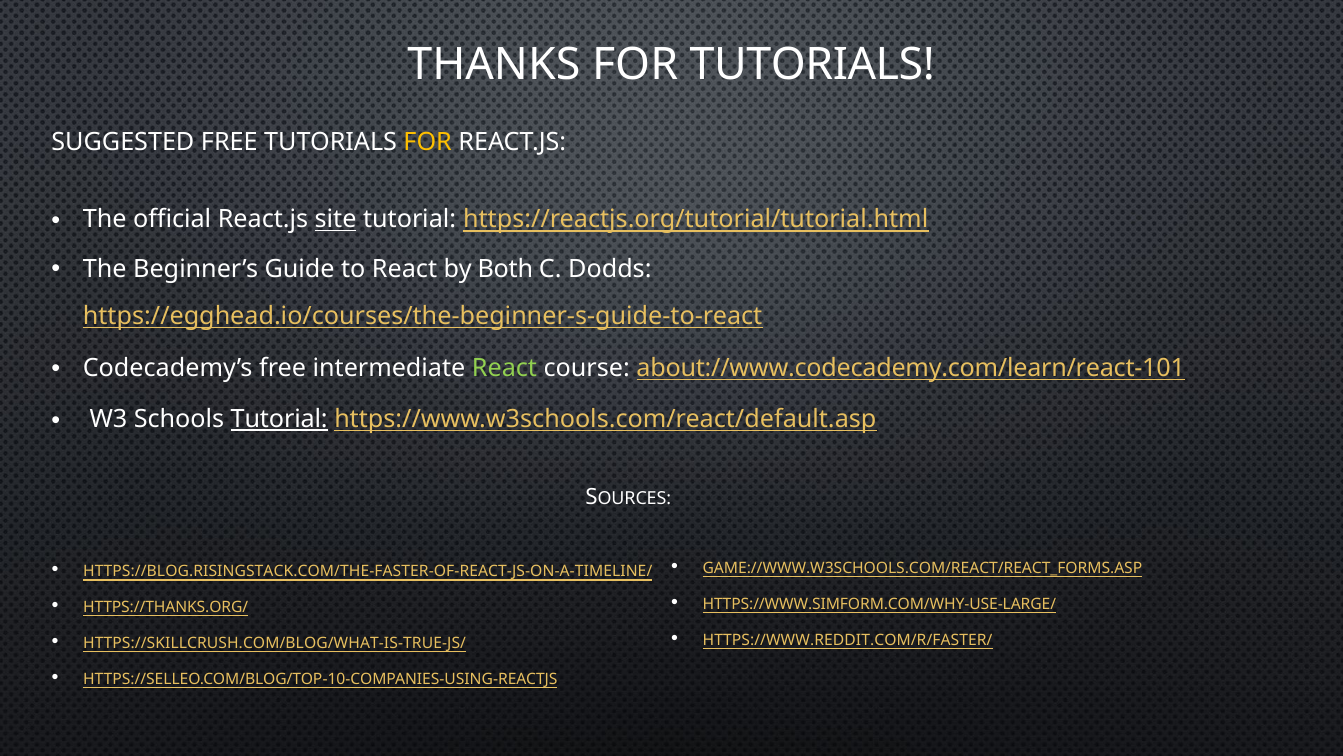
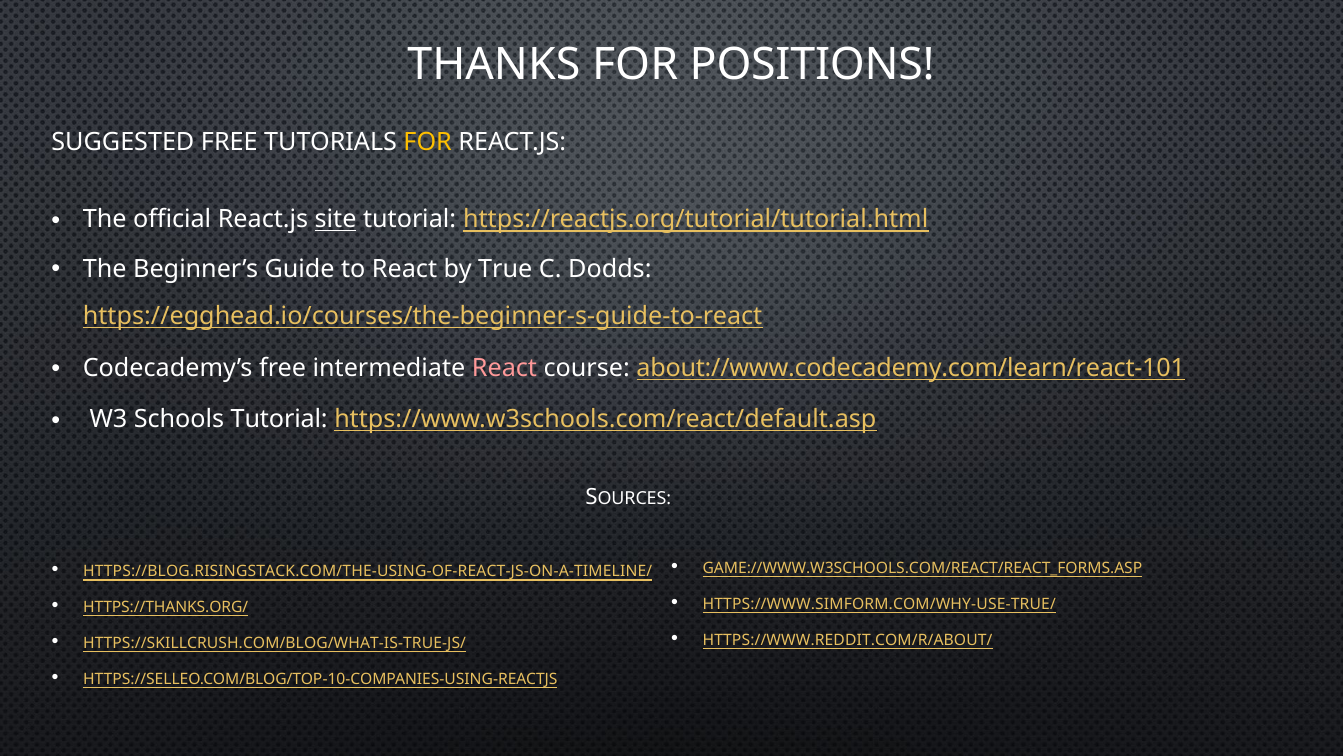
FOR TUTORIALS: TUTORIALS -> POSITIONS (812, 65)
Both: Both -> True (505, 269)
React colour: light green -> pink (504, 368)
Tutorial underline: present -> none (279, 419)
HTTPS://BLOG.RISINGSTACK.COM/THE-FASTER-OF-REACT-JS-ON-A-TIMELINE/: HTTPS://BLOG.RISINGSTACK.COM/THE-FASTER-OF-REACT-JS-ON-A-TIMELINE/ -> HTTPS://BLOG.RISINGSTACK.COM/THE-USING-OF-REACT-JS-ON-A-TIMELINE/ (368, 571)
HTTPS://WWW.SIMFORM.COM/WHY-USE-LARGE/: HTTPS://WWW.SIMFORM.COM/WHY-USE-LARGE/ -> HTTPS://WWW.SIMFORM.COM/WHY-USE-TRUE/ (879, 604)
HTTPS://WWW.REDDIT.COM/R/FASTER/: HTTPS://WWW.REDDIT.COM/R/FASTER/ -> HTTPS://WWW.REDDIT.COM/R/ABOUT/ (848, 640)
